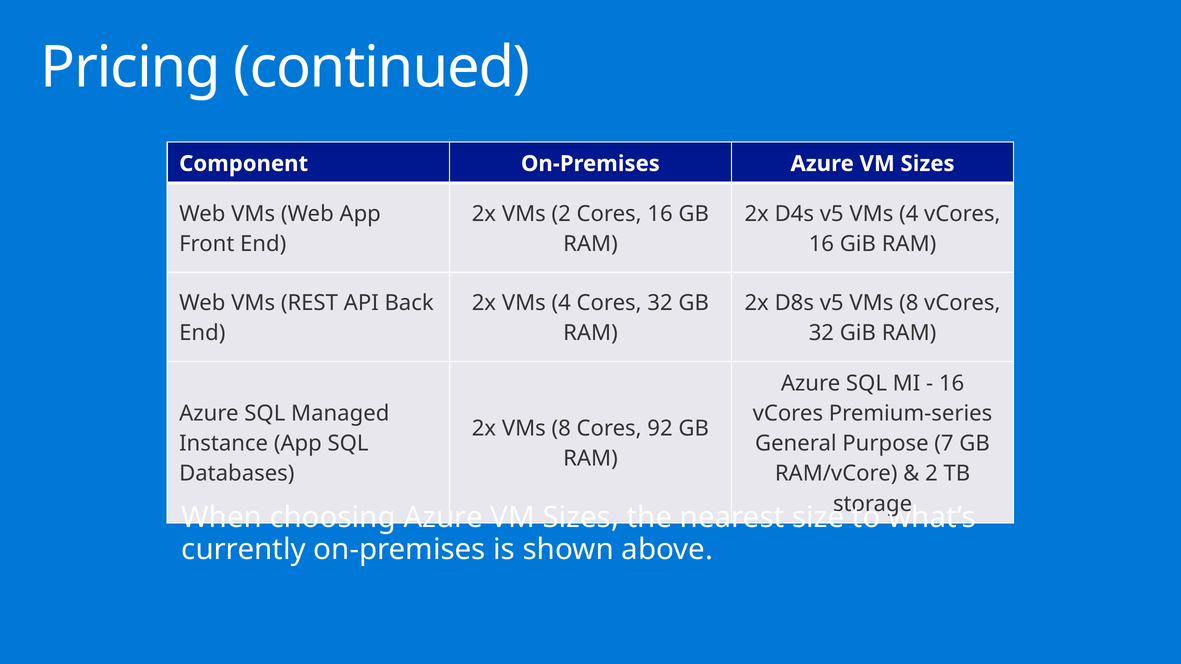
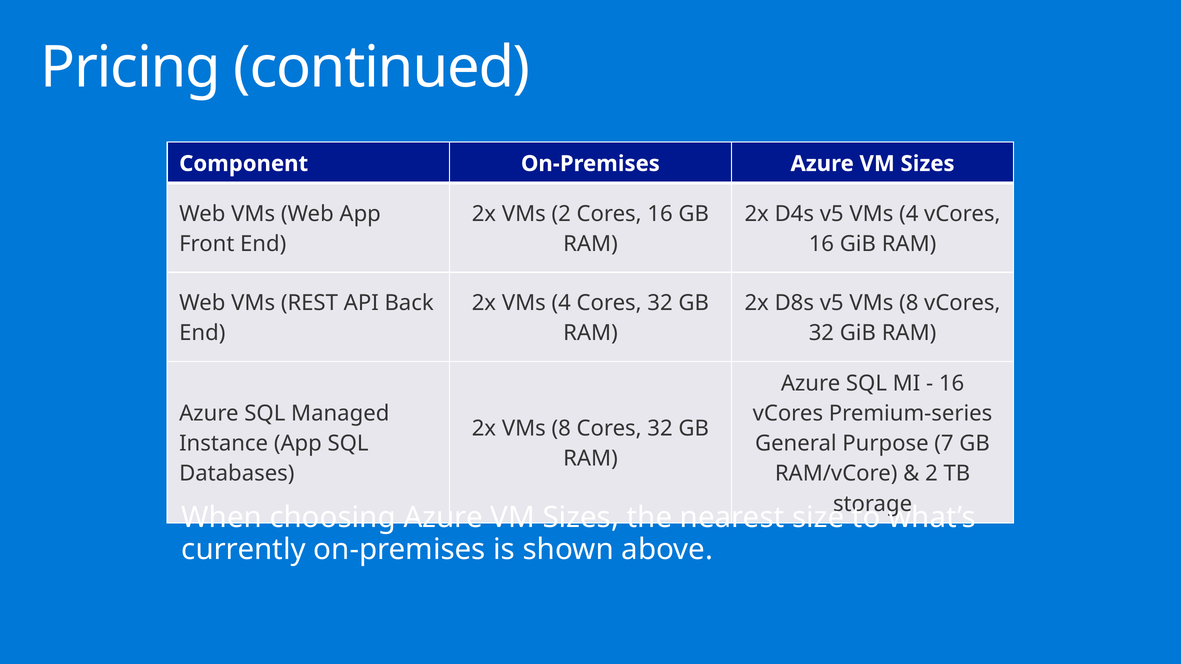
8 Cores 92: 92 -> 32 (660, 429)
